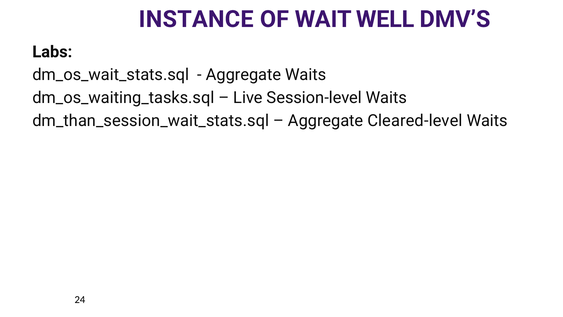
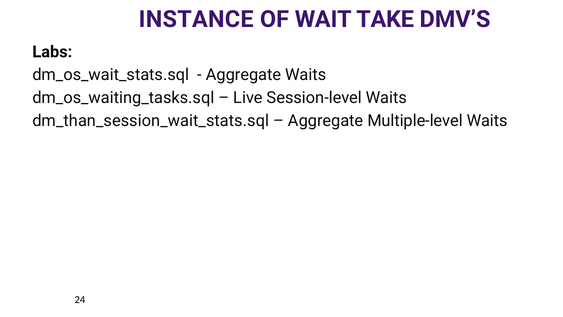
WELL: WELL -> TAKE (385, 19)
Cleared-level: Cleared-level -> Multiple-level (415, 121)
